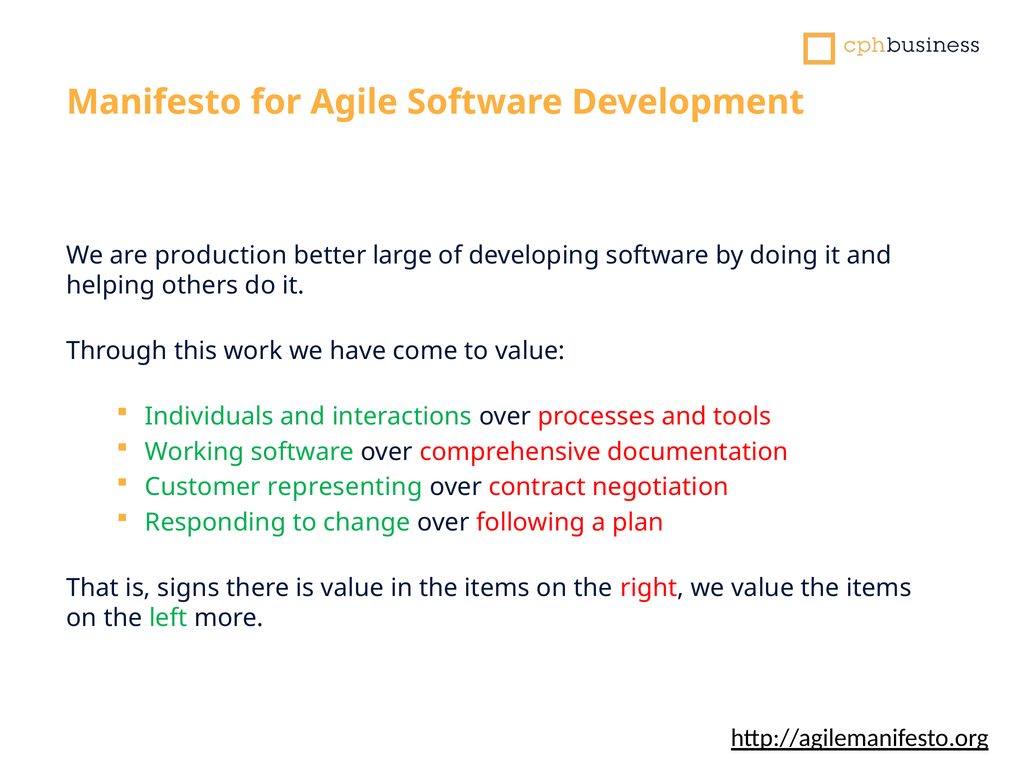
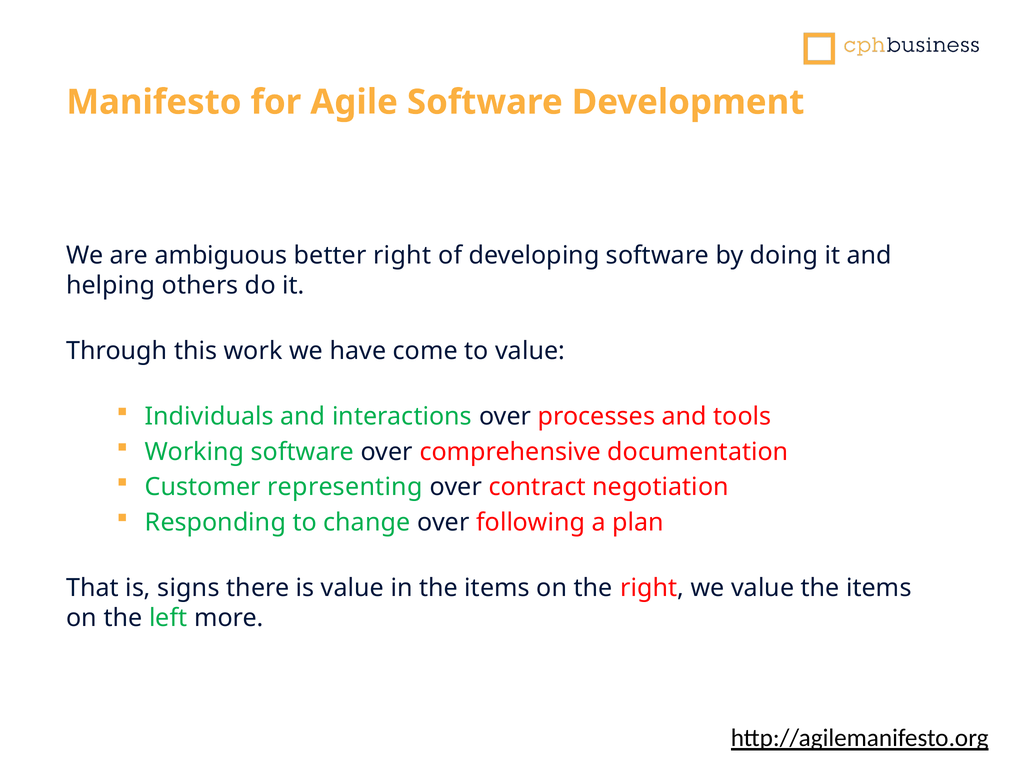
production: production -> ambiguous (221, 255)
better large: large -> right (402, 255)
